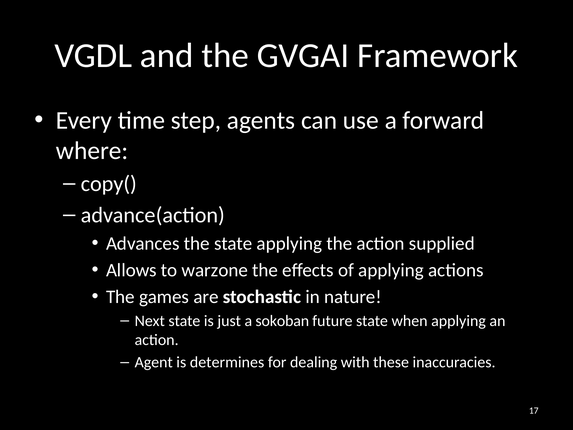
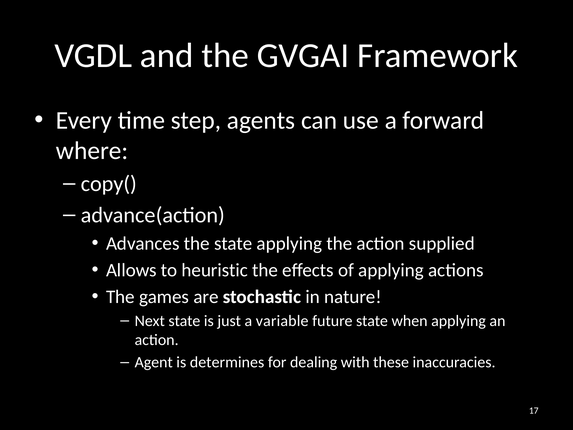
warzone: warzone -> heuristic (215, 270)
sokoban: sokoban -> variable (282, 321)
